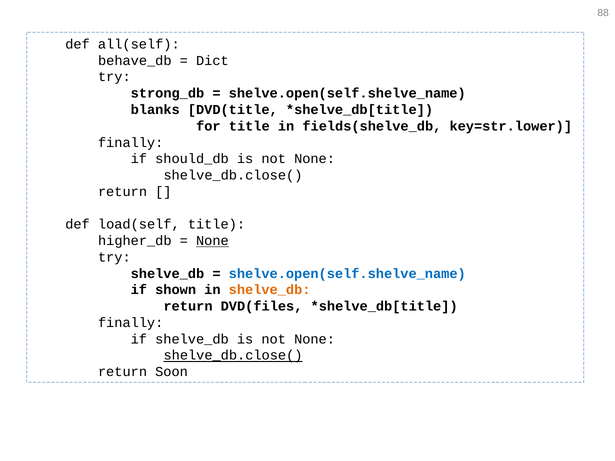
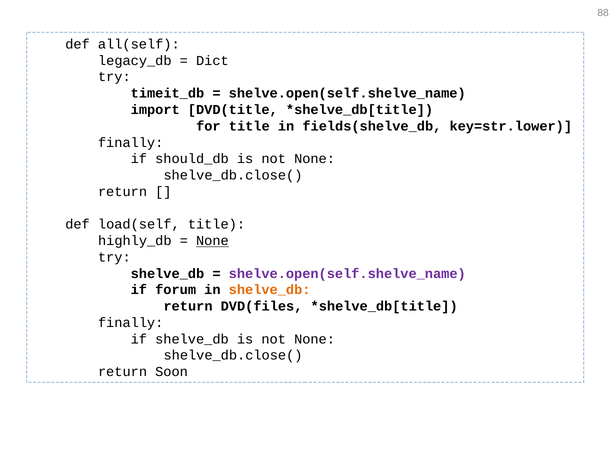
behave_db: behave_db -> legacy_db (135, 61)
strong_db: strong_db -> timeit_db (167, 93)
blanks: blanks -> import (155, 110)
higher_db: higher_db -> highly_db (135, 241)
shelve.open(self.shelve_name colour: blue -> purple (347, 274)
shown: shown -> forum (176, 290)
shelve_db.close( underline: present -> none (233, 356)
